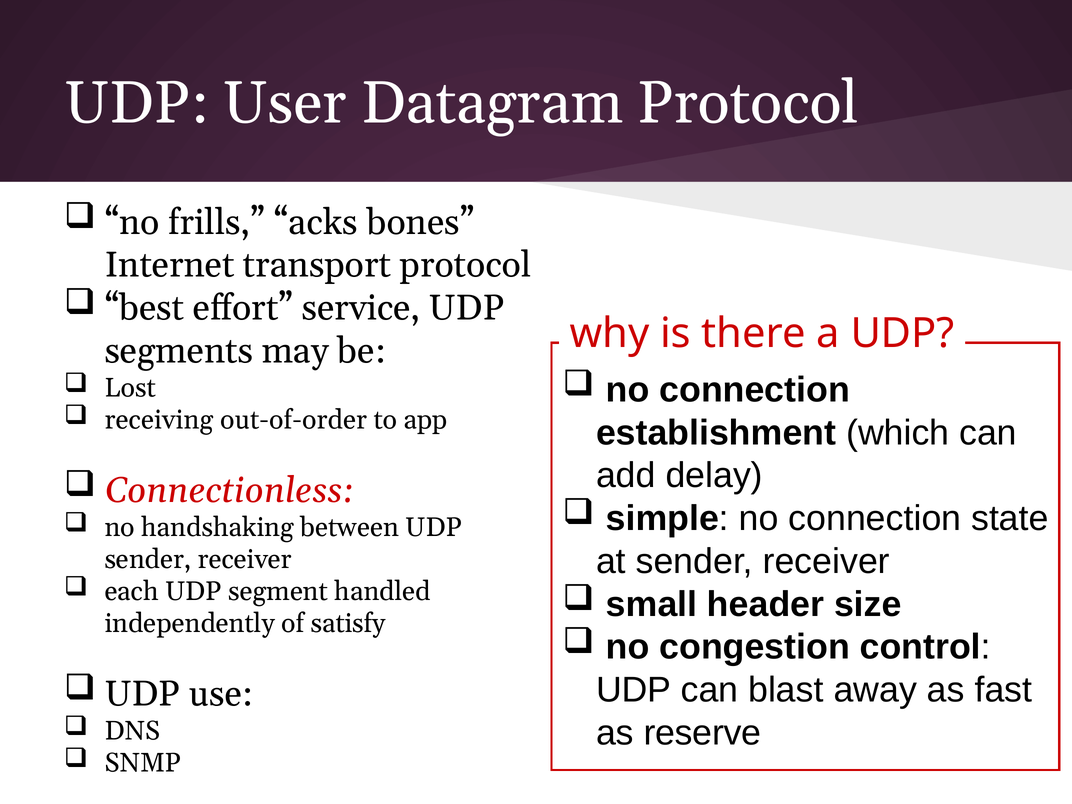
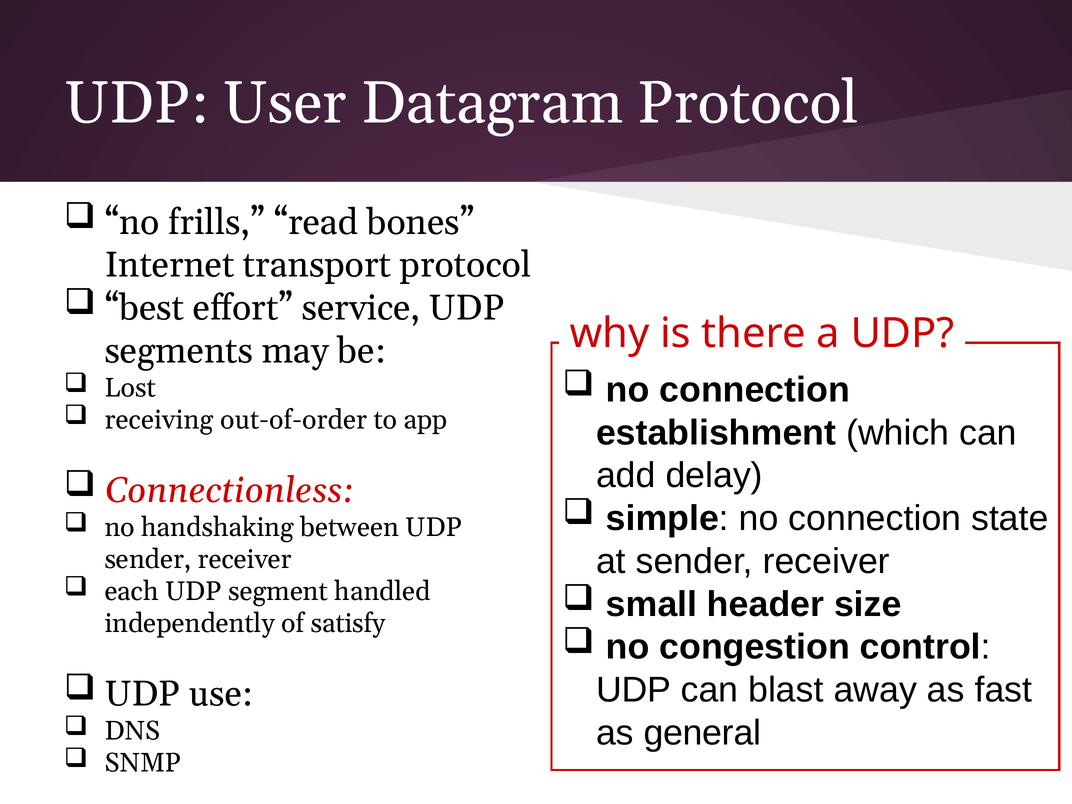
acks: acks -> read (316, 222)
reserve: reserve -> general (702, 733)
